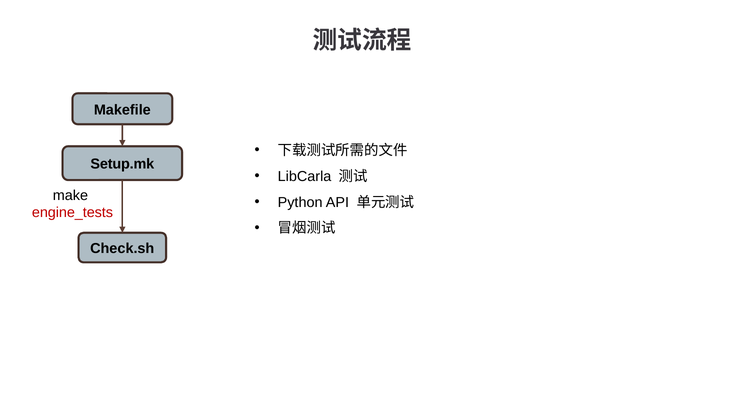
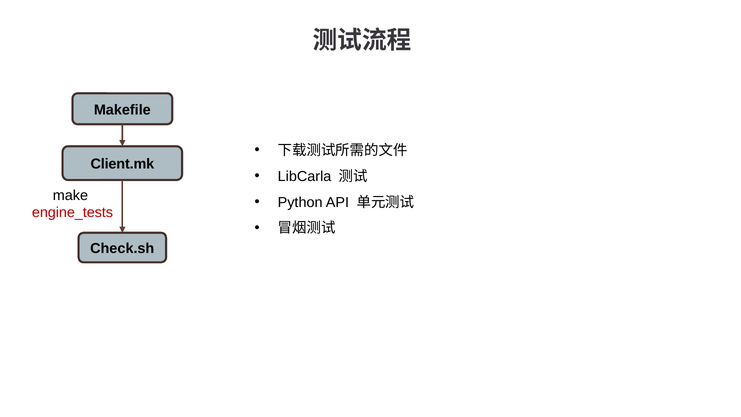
Setup.mk: Setup.mk -> Client.mk (122, 164)
